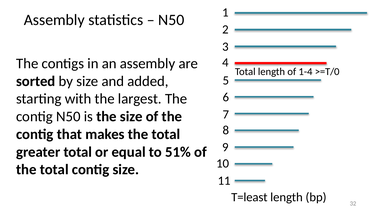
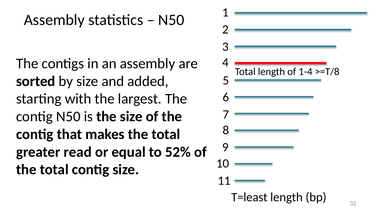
>=T/0: >=T/0 -> >=T/8 (327, 72)
greater total: total -> read (78, 152)
51%: 51% -> 52% (178, 152)
